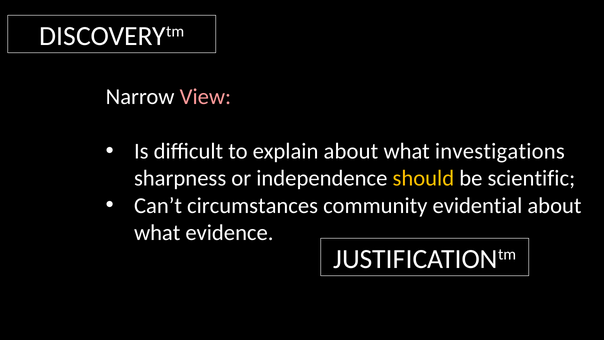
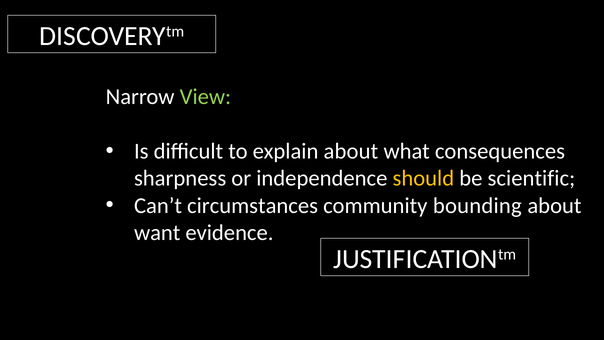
View colour: pink -> light green (205, 97)
investigations: investigations -> consequences (500, 151)
evidential: evidential -> bounding (477, 206)
what: what -> want (157, 233)
